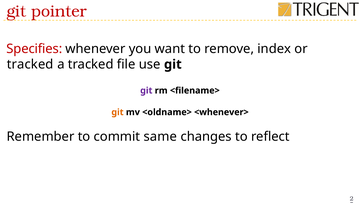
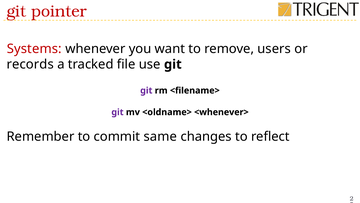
Specifies: Specifies -> Systems (34, 49)
index: index -> users (274, 49)
tracked: tracked -> records (30, 64)
git colour: orange -> purple (117, 112)
